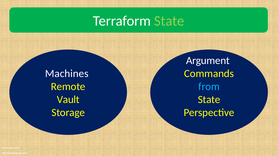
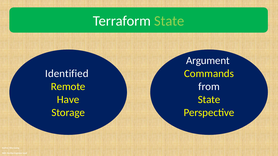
Machines: Machines -> Identified (67, 74)
from colour: light blue -> white (209, 87)
Vault: Vault -> Have (68, 100)
